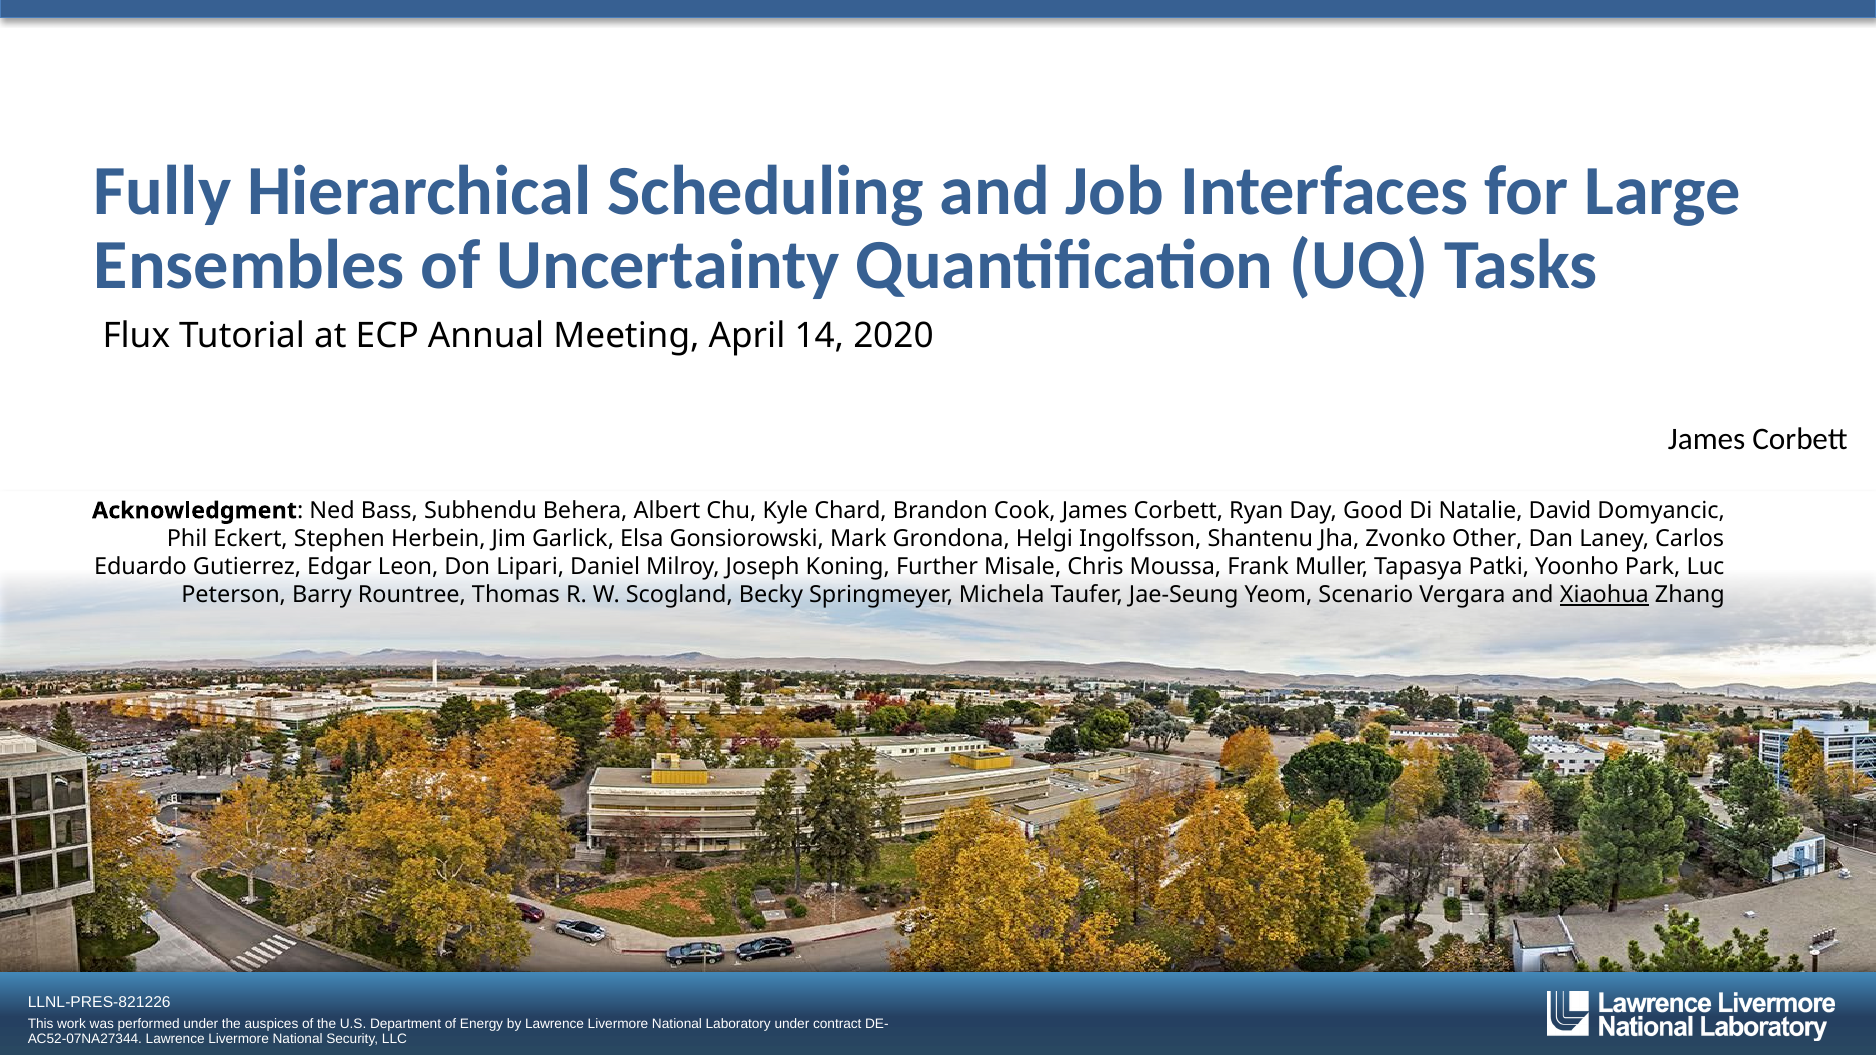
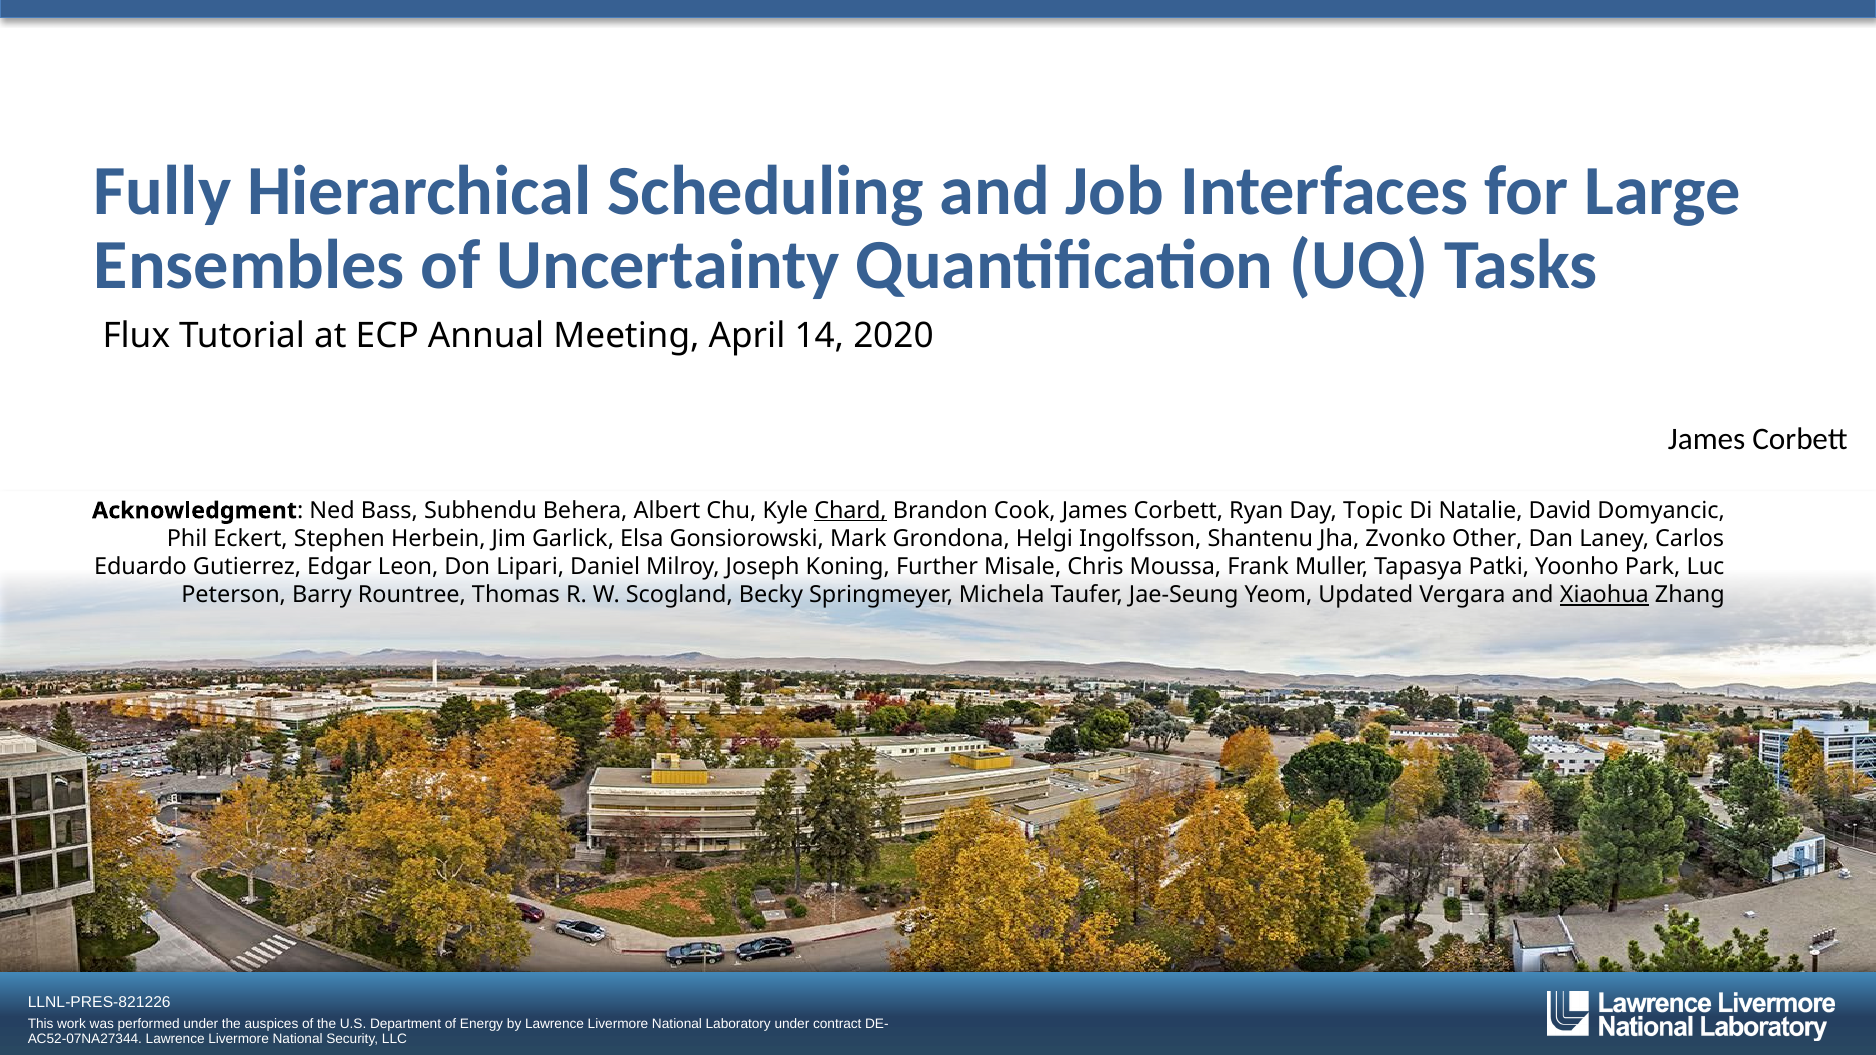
Chard underline: none -> present (850, 511)
Good: Good -> Topic (1373, 511)
Scenario: Scenario -> Updated (1366, 595)
